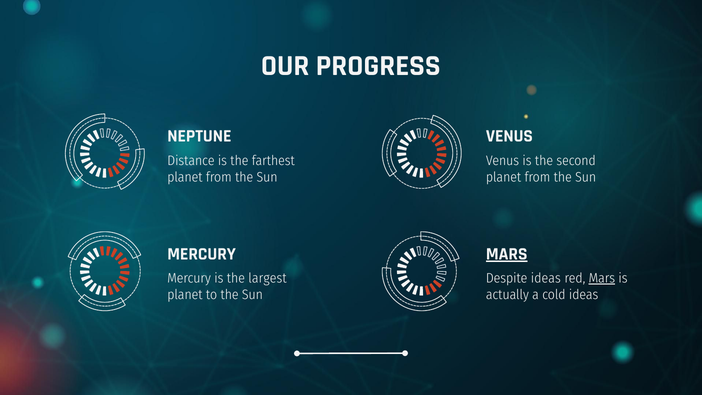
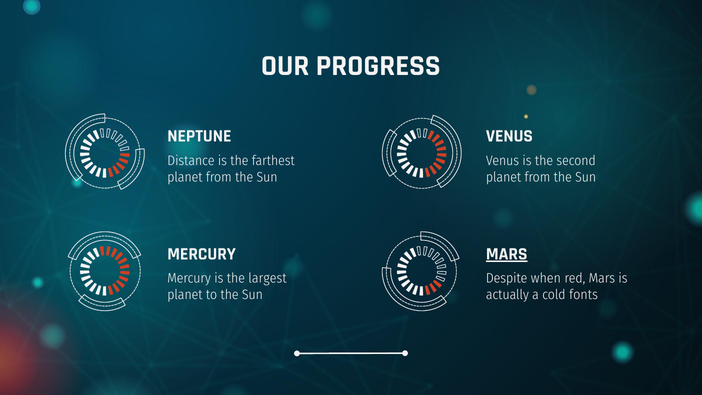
Despite ideas: ideas -> when (546, 278)
Mars underline: present -> none (602, 278)
cold ideas: ideas -> fonts (584, 295)
